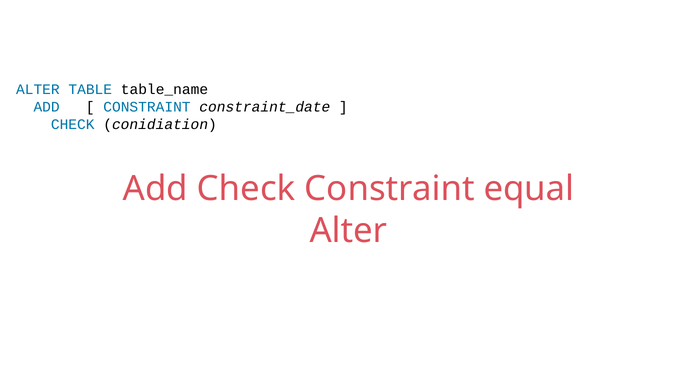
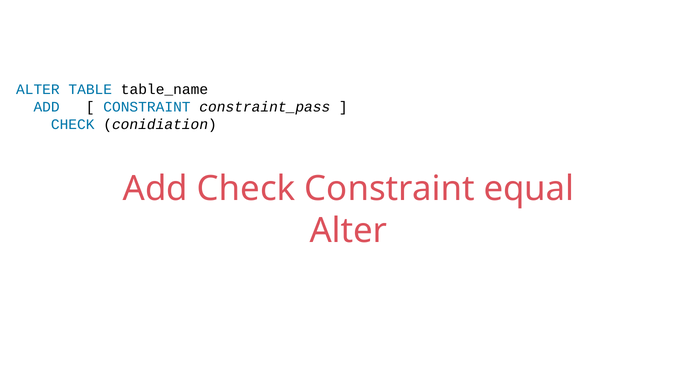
constraint_date: constraint_date -> constraint_pass (265, 107)
